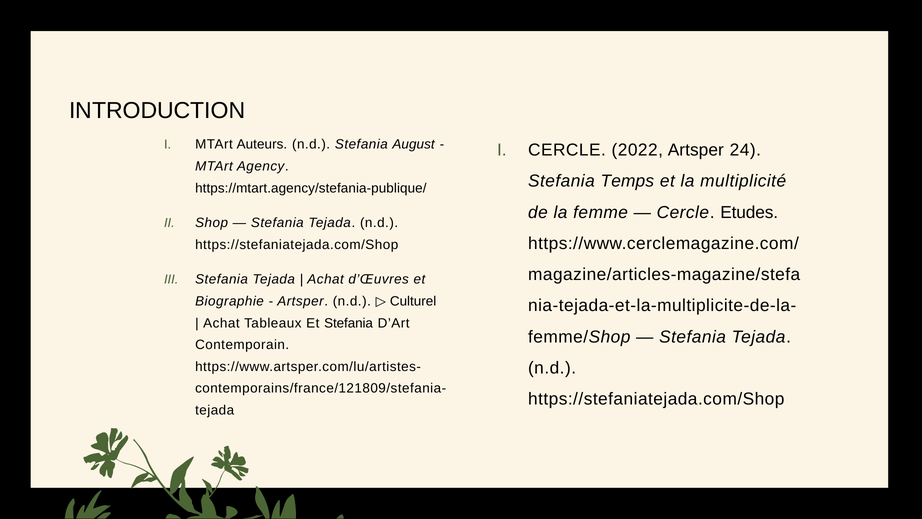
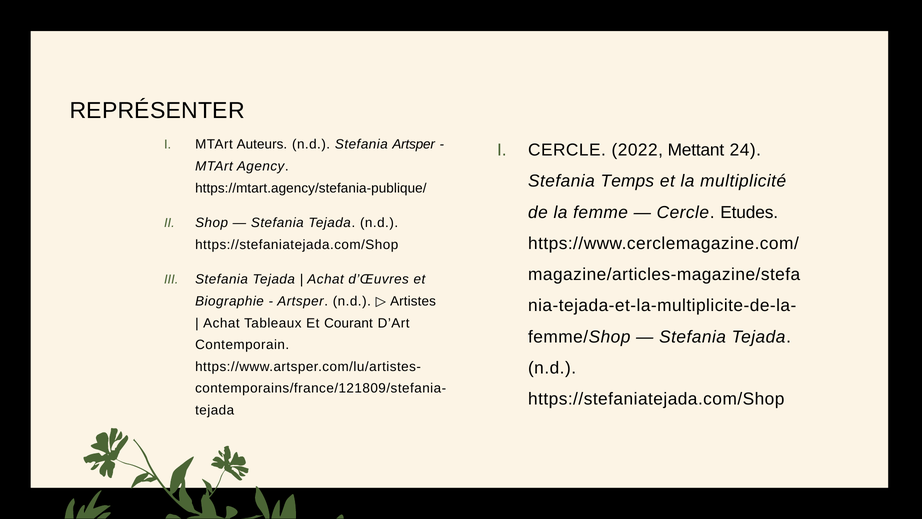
INTRODUCTION: INTRODUCTION -> REPRÉSENTER (157, 110)
Stefania August: August -> Artsper (414, 144)
2022 Artsper: Artsper -> Mettant (696, 150)
Culturel: Culturel -> Artistes (413, 301)
Et Stefania: Stefania -> Courant (348, 323)
